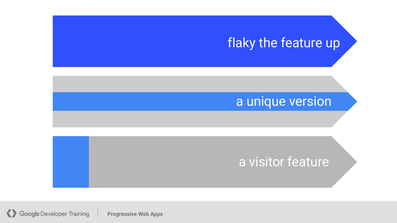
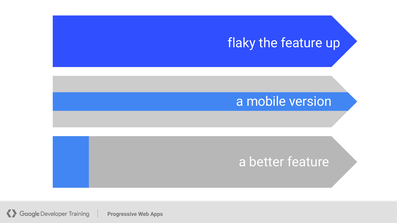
unique: unique -> mobile (266, 102)
visitor: visitor -> better (267, 162)
